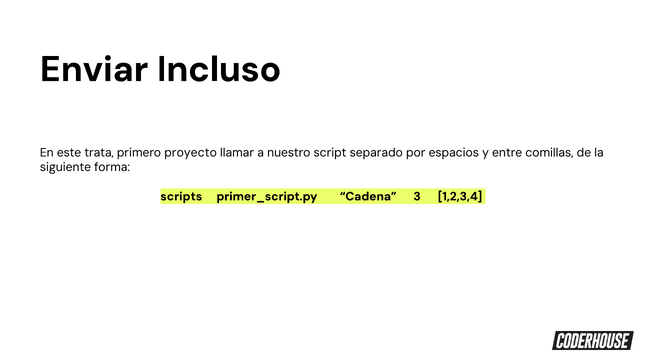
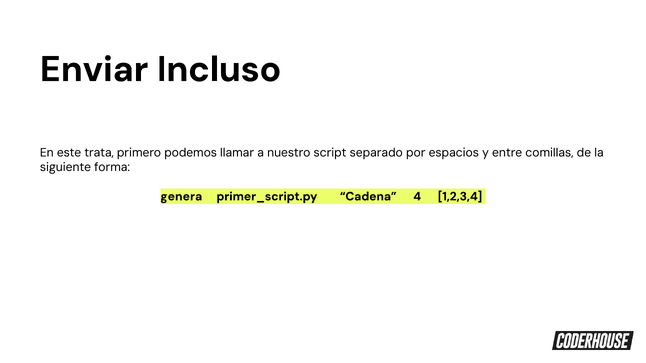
proyecto: proyecto -> podemos (191, 153)
scripts: scripts -> genera (181, 197)
3: 3 -> 4 (417, 197)
